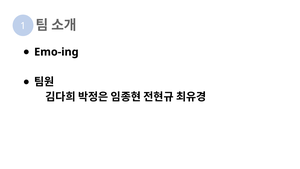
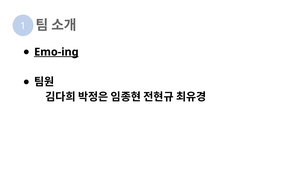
Emo-ing underline: none -> present (56, 52)
